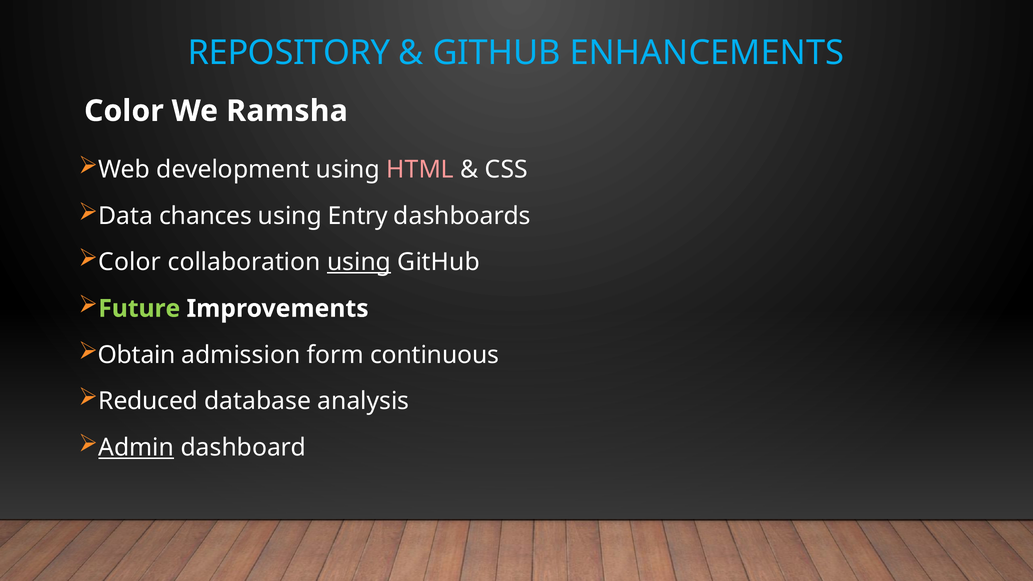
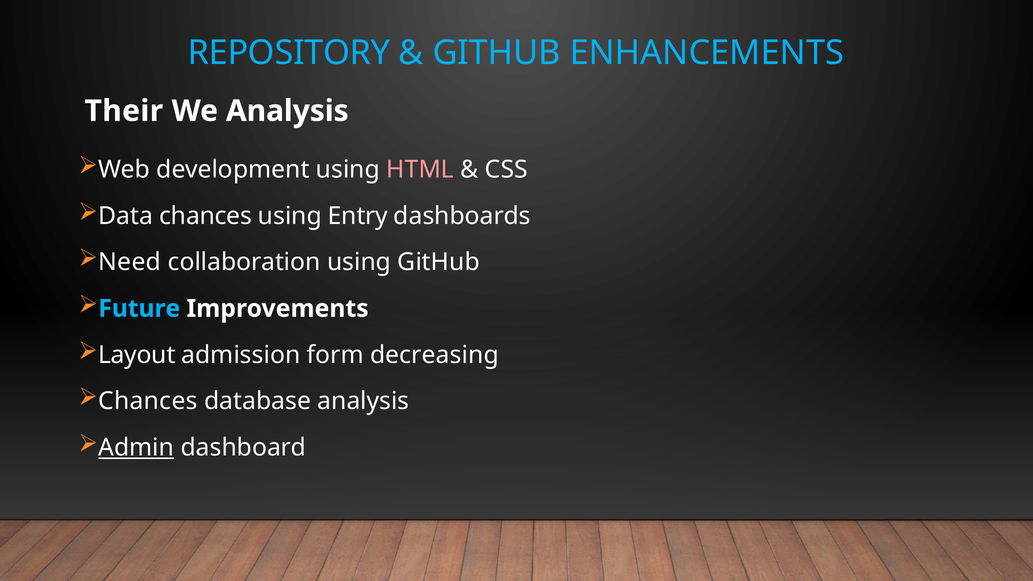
Color: Color -> Their (124, 111)
We Ramsha: Ramsha -> Analysis (287, 111)
Color: Color -> Need (130, 262)
using underline: present -> none (359, 262)
Future colour: light green -> light blue (139, 309)
Obtain: Obtain -> Layout (137, 355)
continuous: continuous -> decreasing (435, 355)
Reduced: Reduced -> Chances (148, 401)
